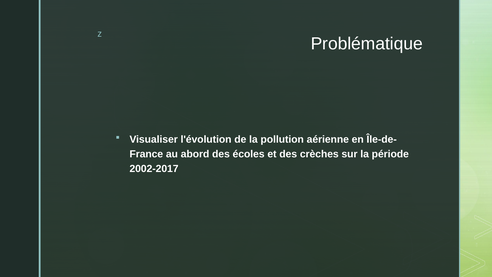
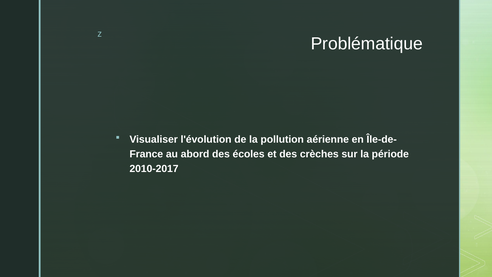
2002-2017: 2002-2017 -> 2010-2017 (154, 169)
